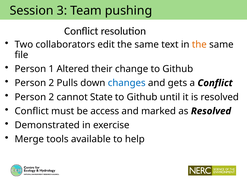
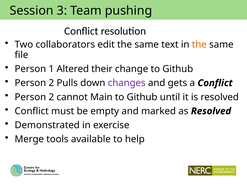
changes colour: blue -> purple (127, 83)
State: State -> Main (101, 97)
access: access -> empty (105, 111)
